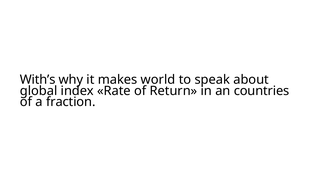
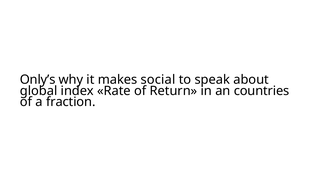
With’s: With’s -> Only’s (38, 80)
world: world -> social (158, 80)
